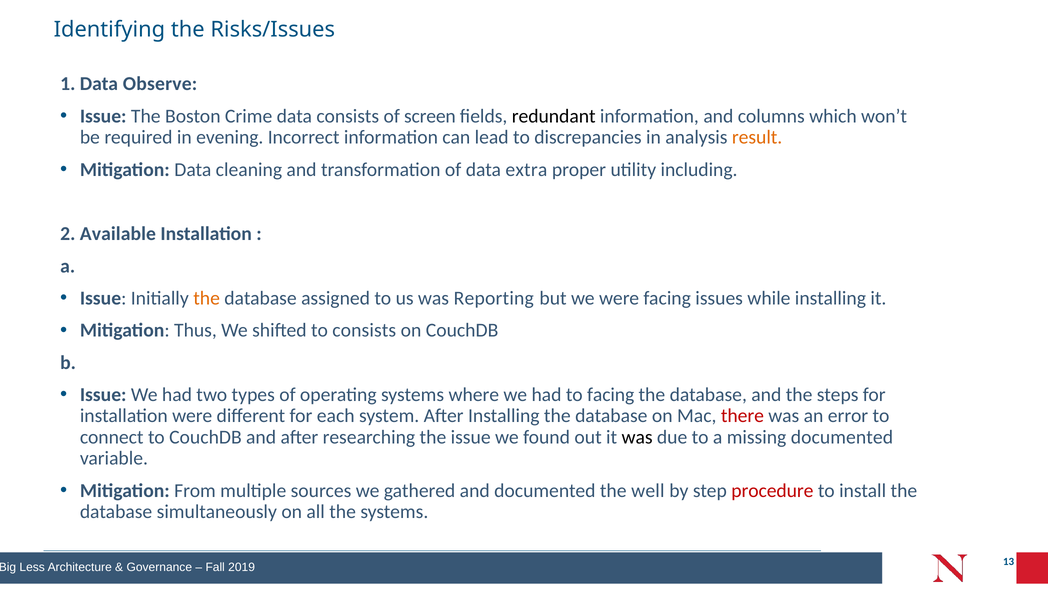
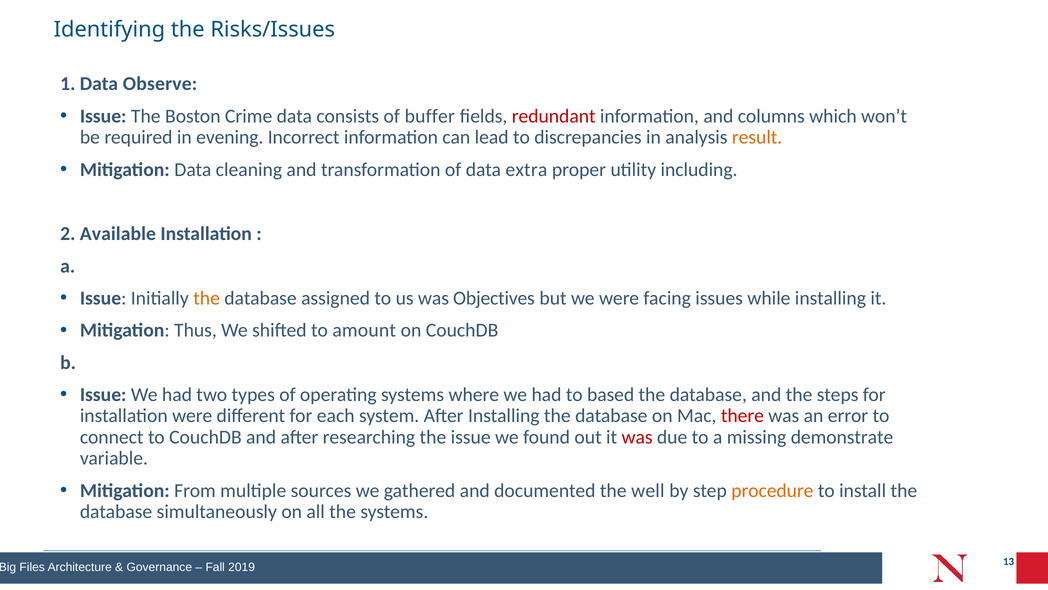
screen: screen -> buffer (430, 116)
redundant colour: black -> red (554, 116)
Reporting: Reporting -> Objectives (494, 298)
to consists: consists -> amount (364, 330)
to facing: facing -> based (611, 394)
was colour: black -> red (637, 437)
missing documented: documented -> demonstrate (842, 437)
procedure colour: red -> orange (772, 490)
Less: Less -> Files (32, 567)
